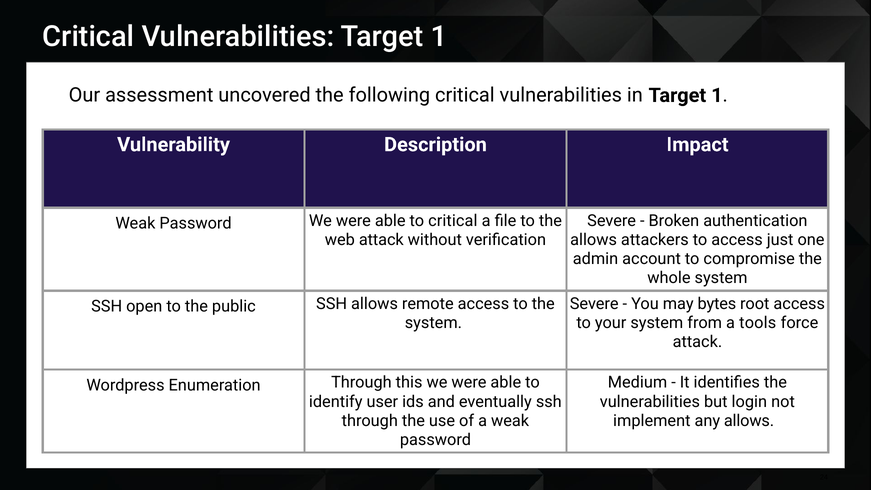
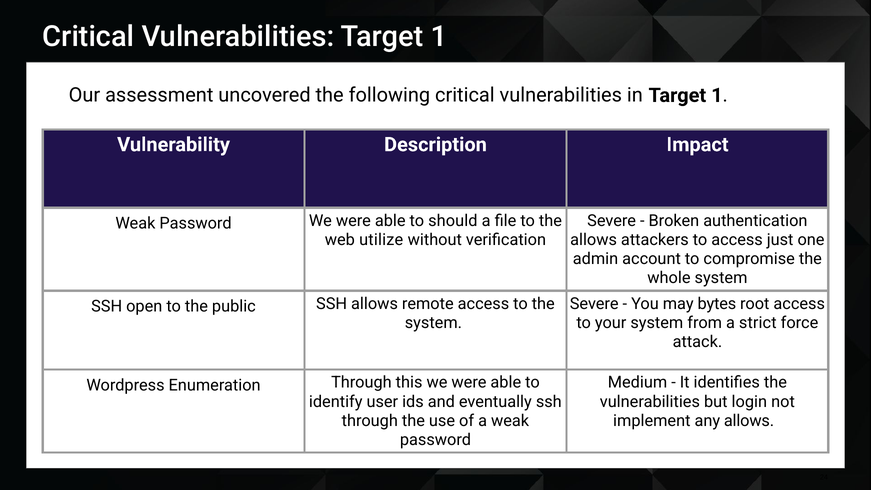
to critical: critical -> should (453, 221)
web attack: attack -> utilize (381, 240)
tools: tools -> strict (758, 323)
